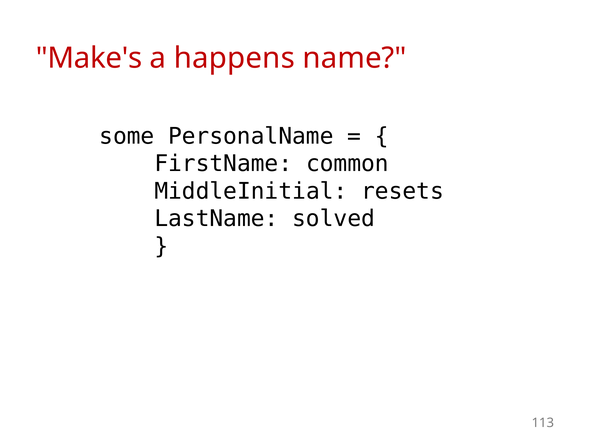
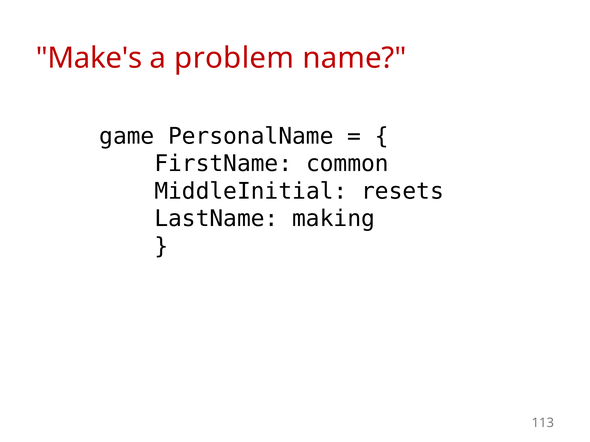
happens: happens -> problem (234, 58)
some: some -> game (127, 136)
solved: solved -> making (334, 219)
